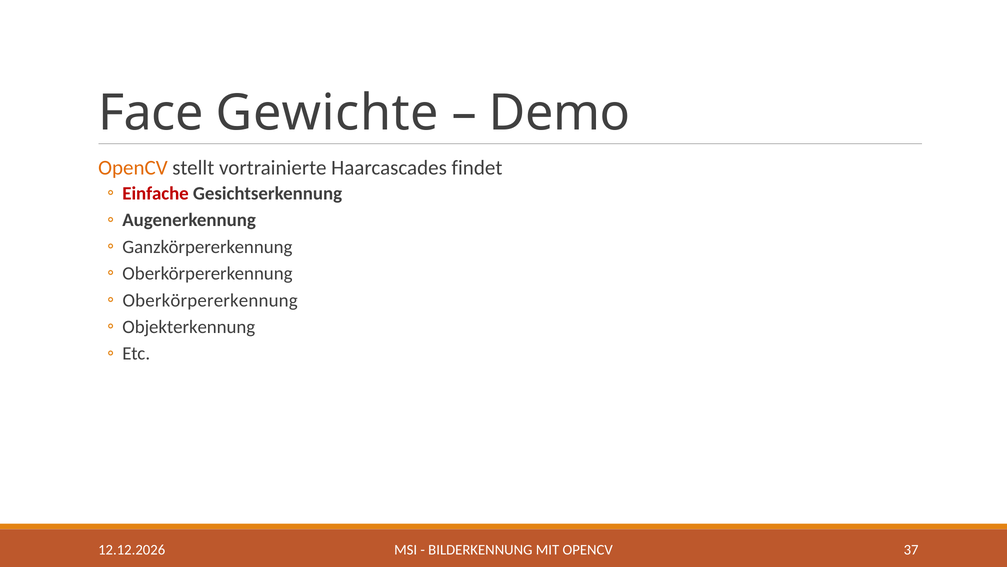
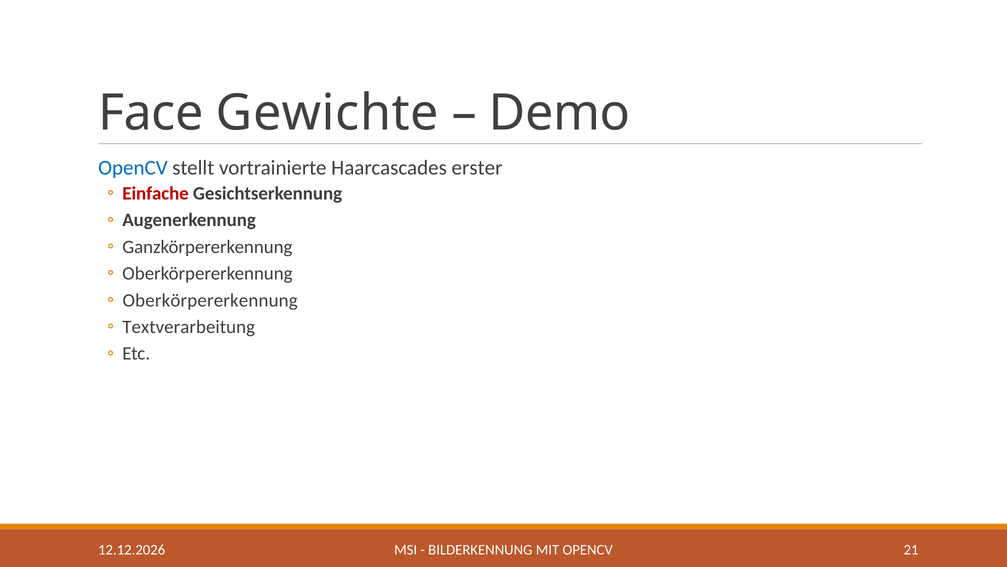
OpenCV colour: orange -> blue (133, 167)
findet: findet -> erster (477, 167)
Objekterkennung: Objekterkennung -> Textverarbeitung (189, 327)
37: 37 -> 21 (911, 550)
